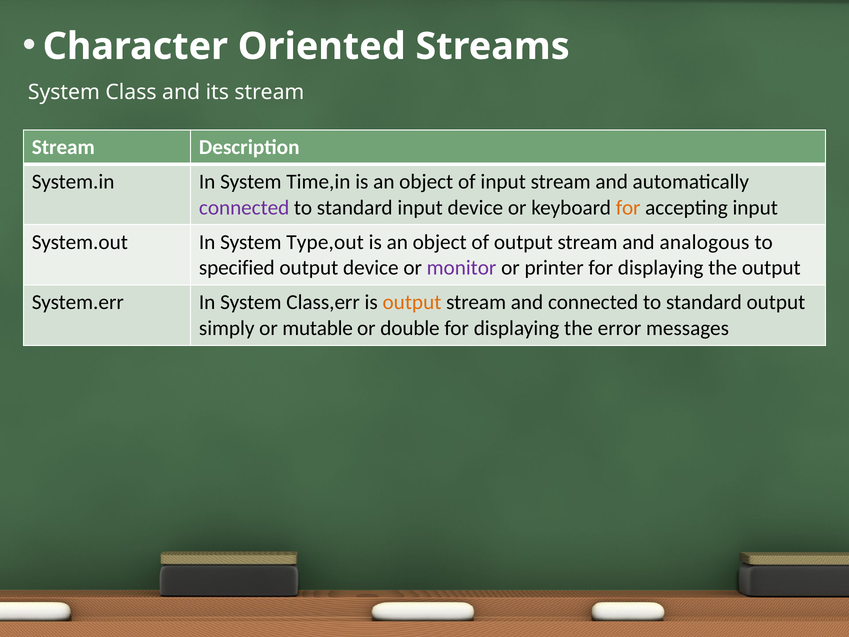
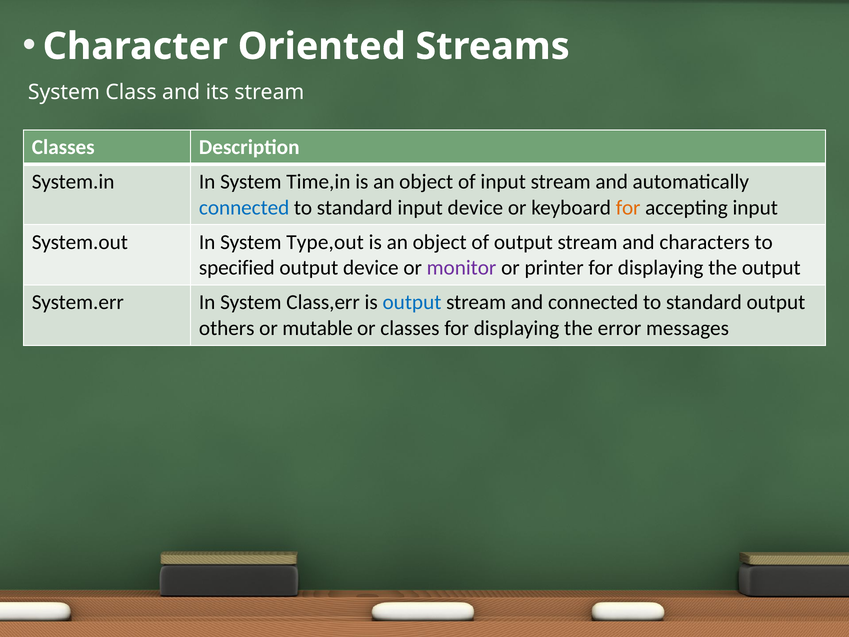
Stream: Stream -> Classes (63, 147)
connected colour: purple -> blue (244, 208)
analogous: analogous -> characters (705, 242)
output colour: orange -> blue (412, 302)
simply: simply -> others (227, 328)
or double: double -> classes (410, 328)
